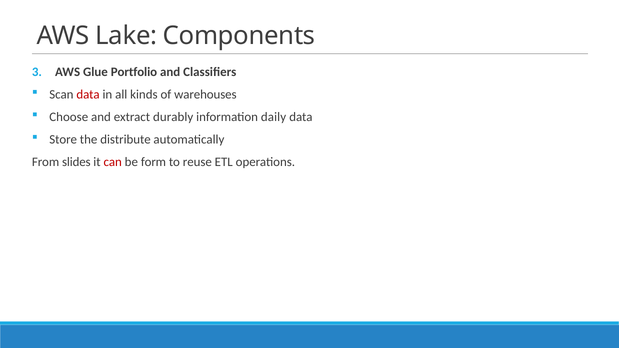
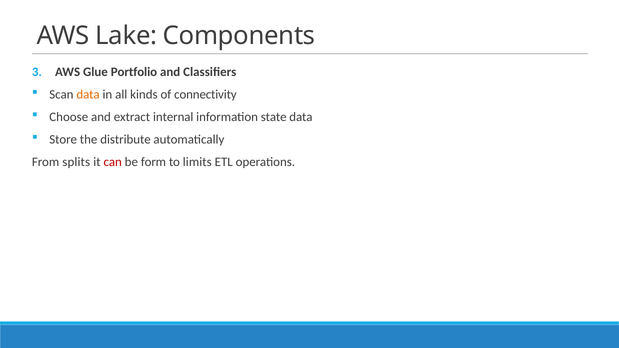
data colour: red -> orange (88, 95)
warehouses: warehouses -> connectivity (205, 95)
durably: durably -> internal (173, 117)
daily: daily -> state (274, 117)
slides: slides -> splits (76, 162)
reuse: reuse -> limits (197, 162)
